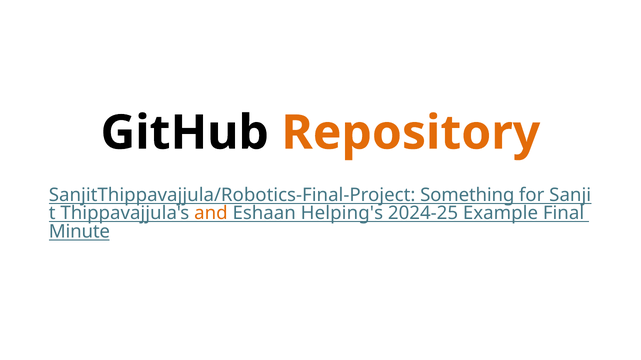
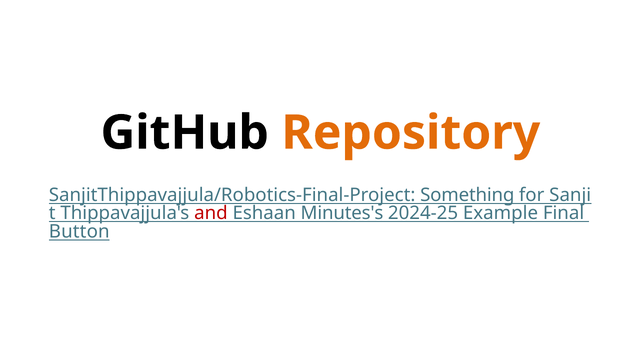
and colour: orange -> red (211, 213)
Helping's: Helping's -> Minutes's (342, 213)
Minute: Minute -> Button (79, 232)
